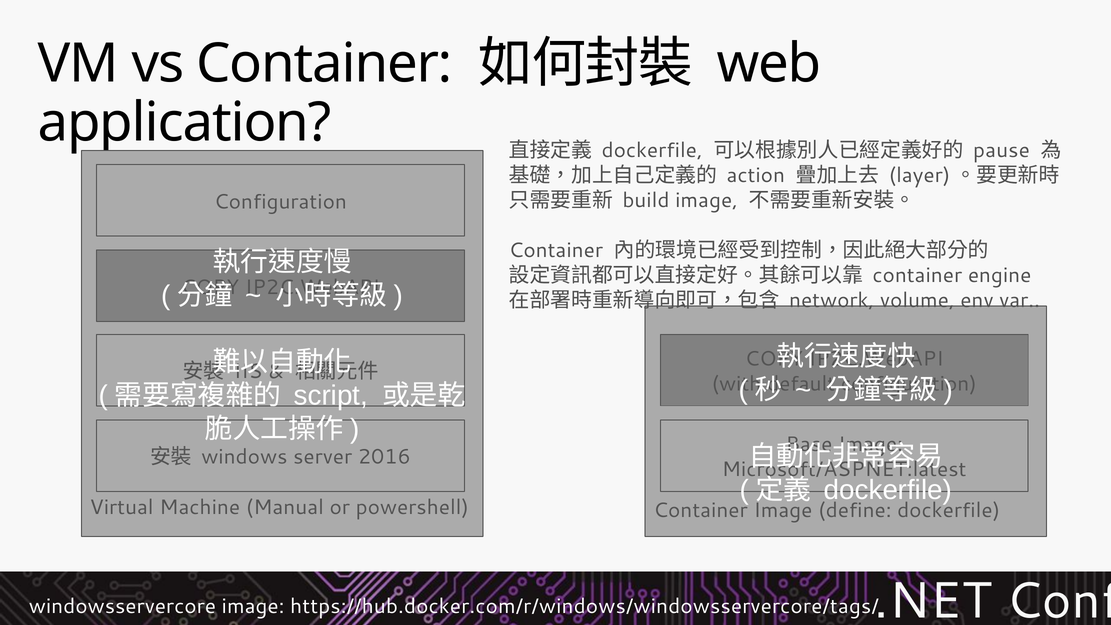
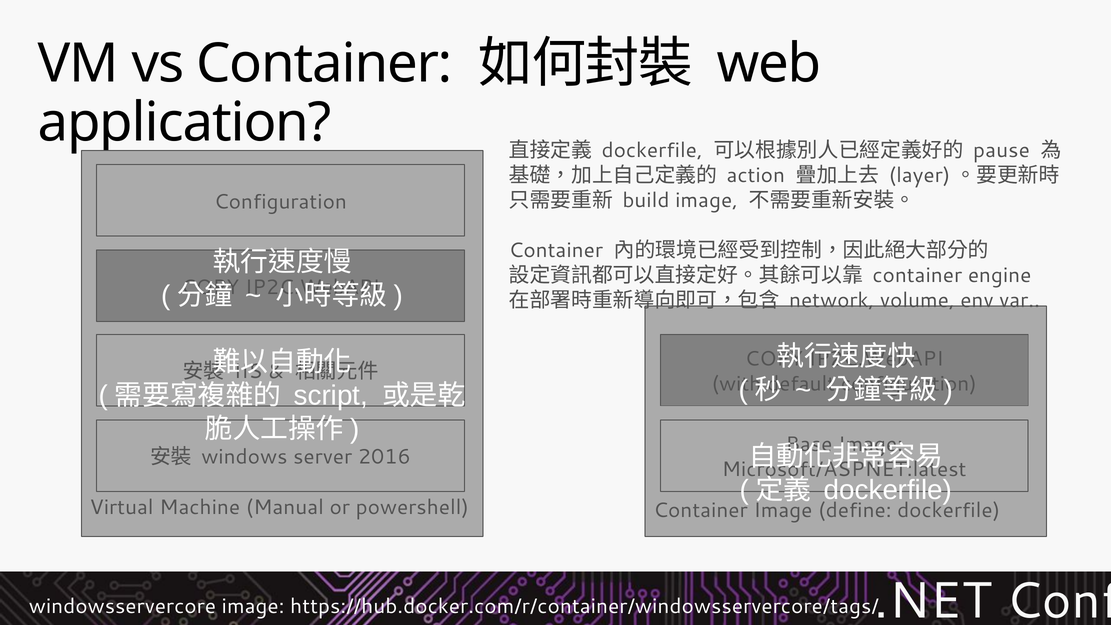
https://hub.docker.com/r/windows/windowsservercore/tags/: https://hub.docker.com/r/windows/windowsservercore/tags/ -> https://hub.docker.com/r/container/windowsservercore/tags/ (584, 606)
